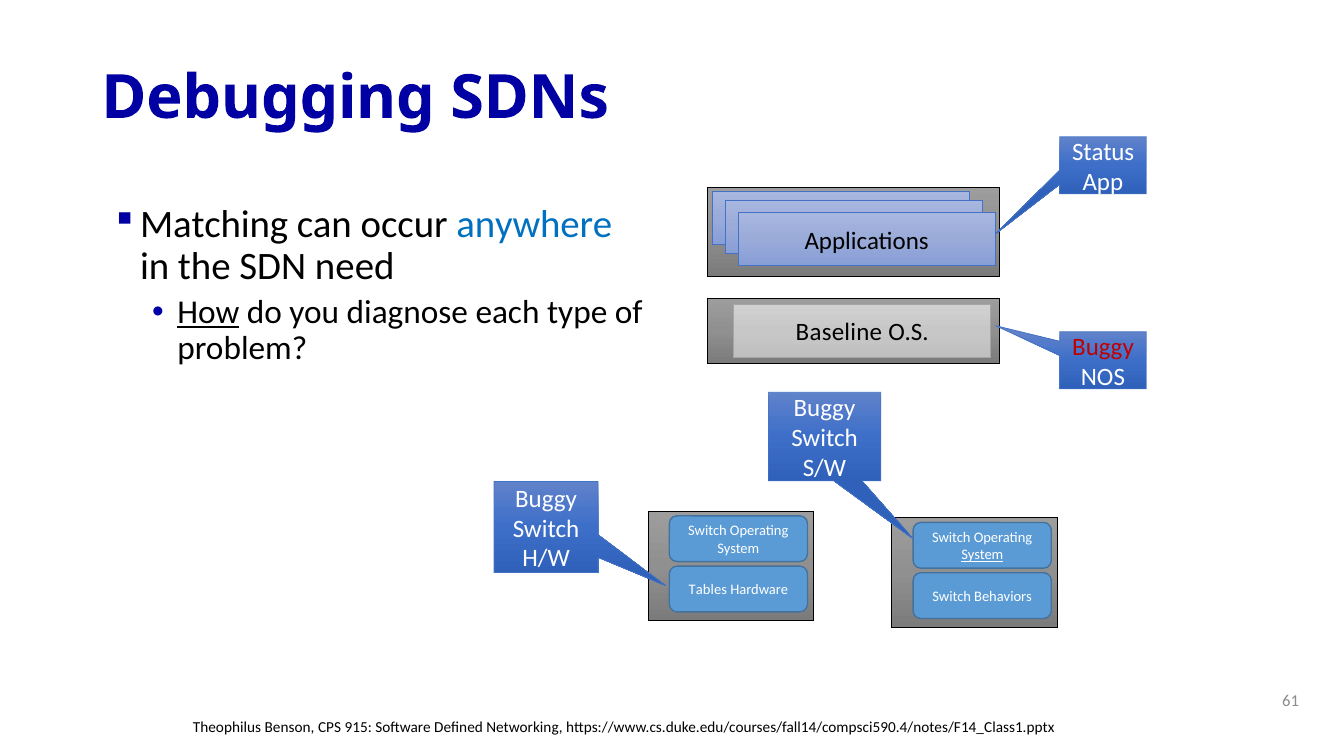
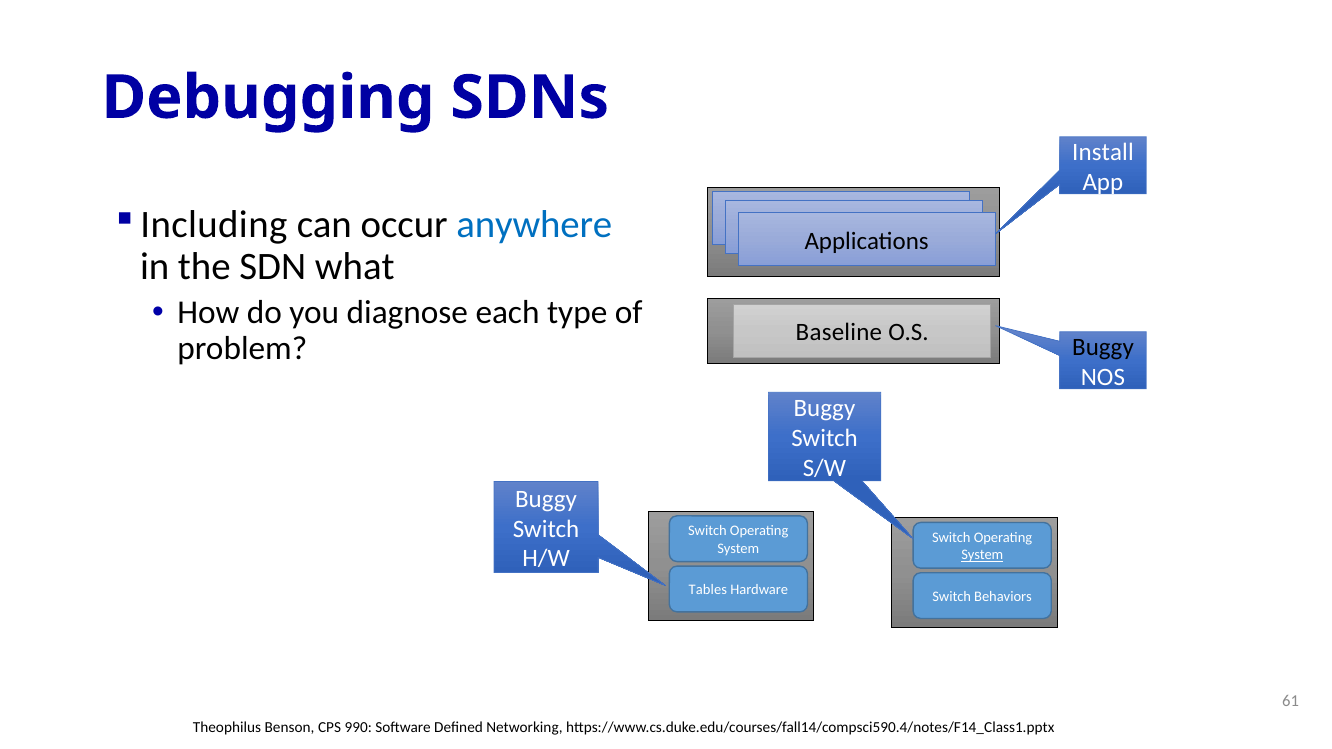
Status: Status -> Install (1103, 152)
Matching: Matching -> Including (214, 225)
need: need -> what (355, 267)
How underline: present -> none (208, 313)
Buggy colour: red -> black (1103, 347)
915: 915 -> 990 (358, 727)
